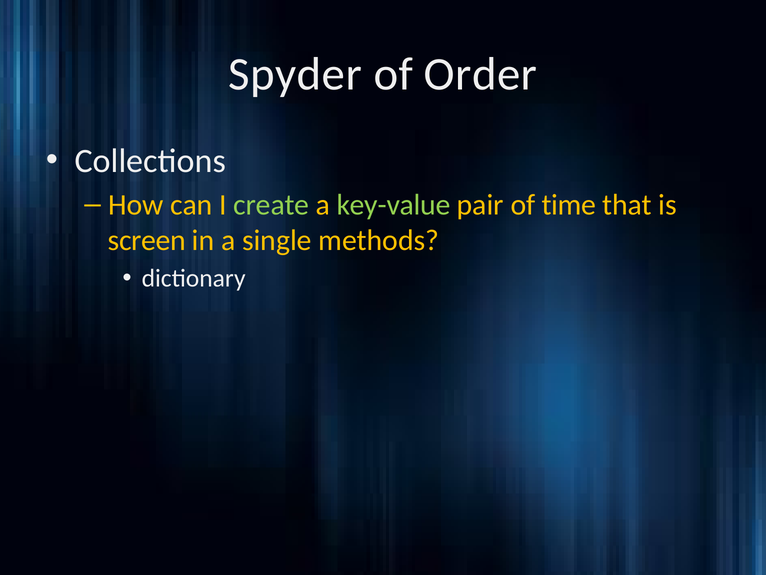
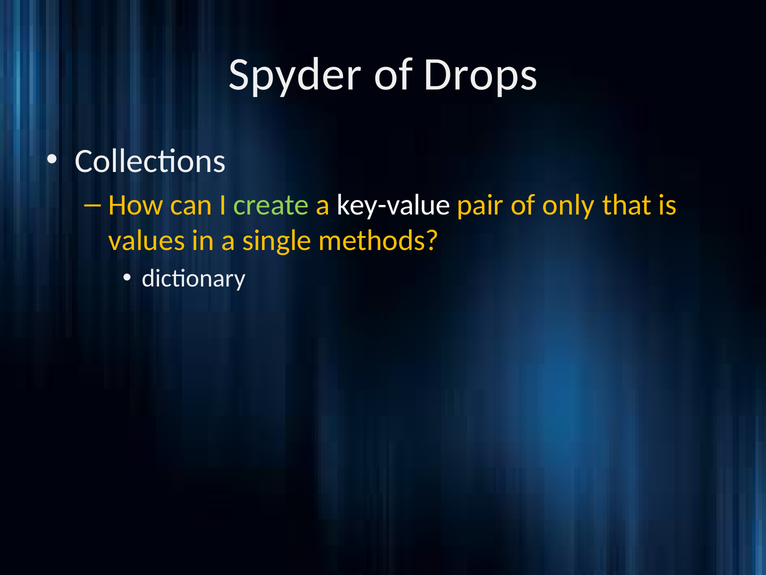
Order: Order -> Drops (481, 74)
key-value colour: light green -> white (394, 205)
time: time -> only (569, 205)
screen: screen -> values (147, 240)
